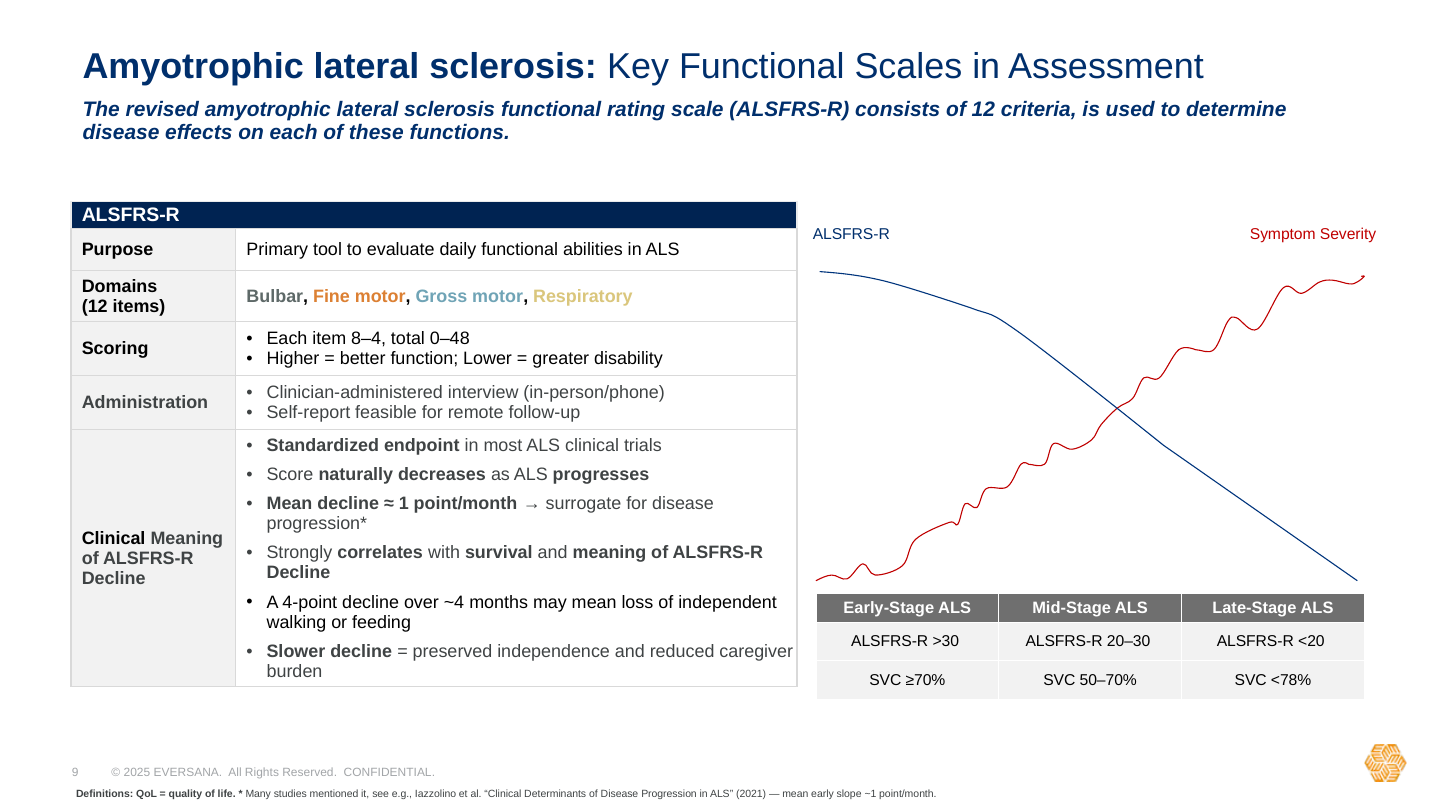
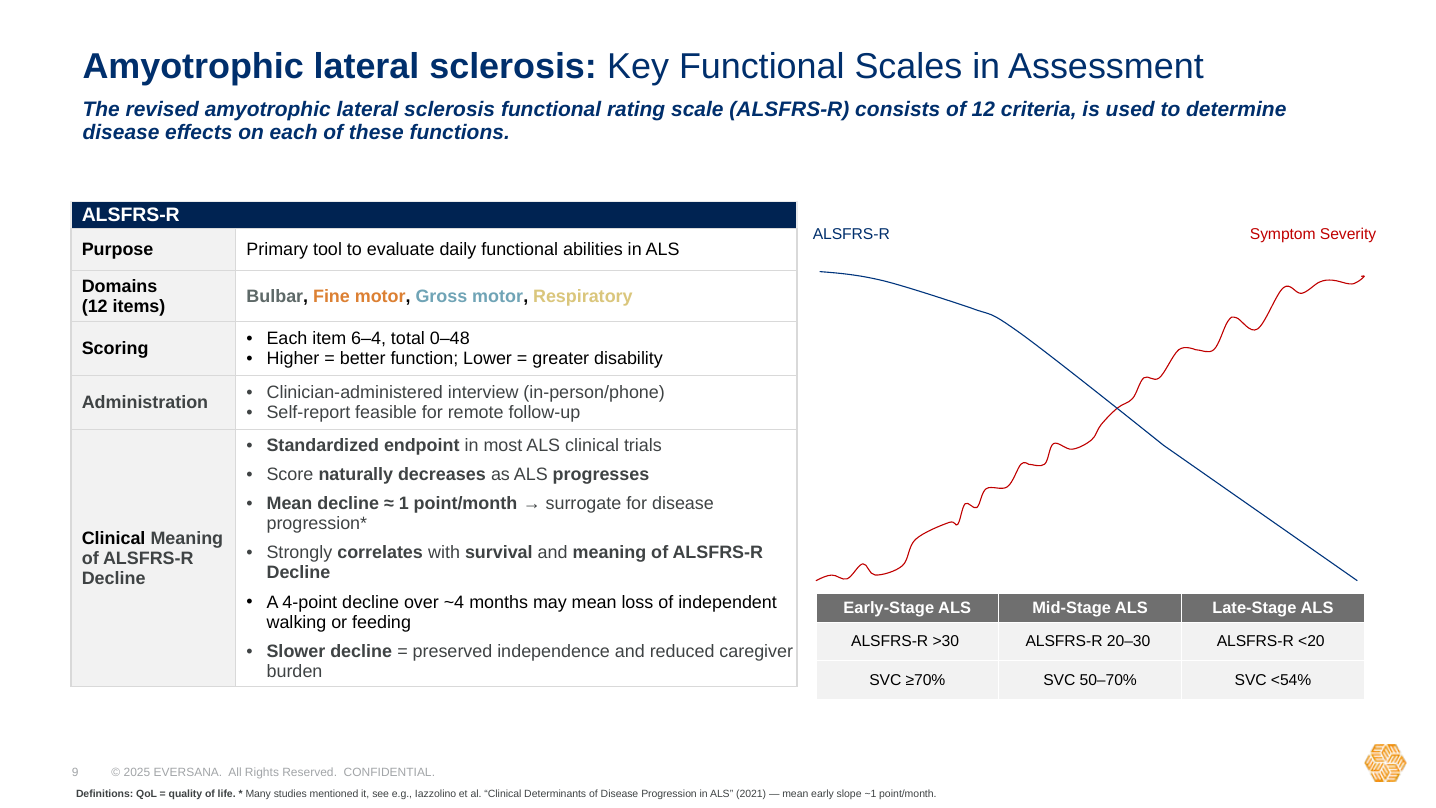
8–4: 8–4 -> 6–4 (369, 339)
<78%: <78% -> <54% (1291, 680)
